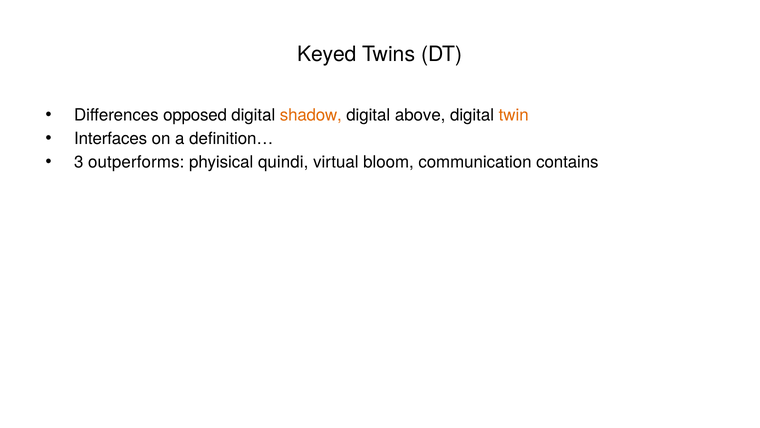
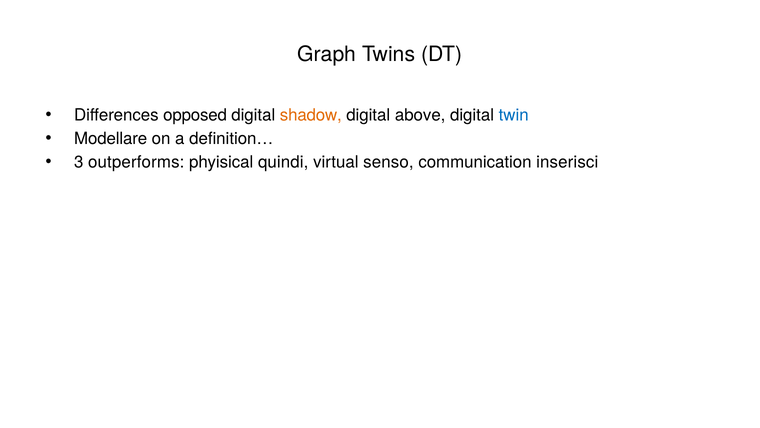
Keyed: Keyed -> Graph (327, 54)
twin colour: orange -> blue (514, 115)
Interfaces: Interfaces -> Modellare (111, 139)
bloom: bloom -> senso (388, 162)
contains: contains -> inserisci (567, 162)
